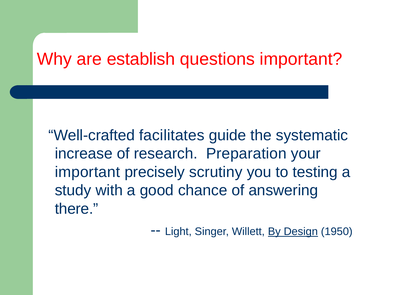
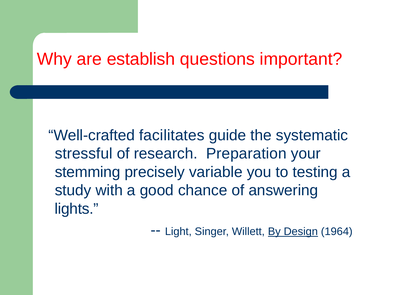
increase: increase -> stressful (84, 154)
important: important -> stemming (88, 172)
scrutiny: scrutiny -> variable (216, 172)
there: there -> lights (77, 209)
1950: 1950 -> 1964 (337, 232)
